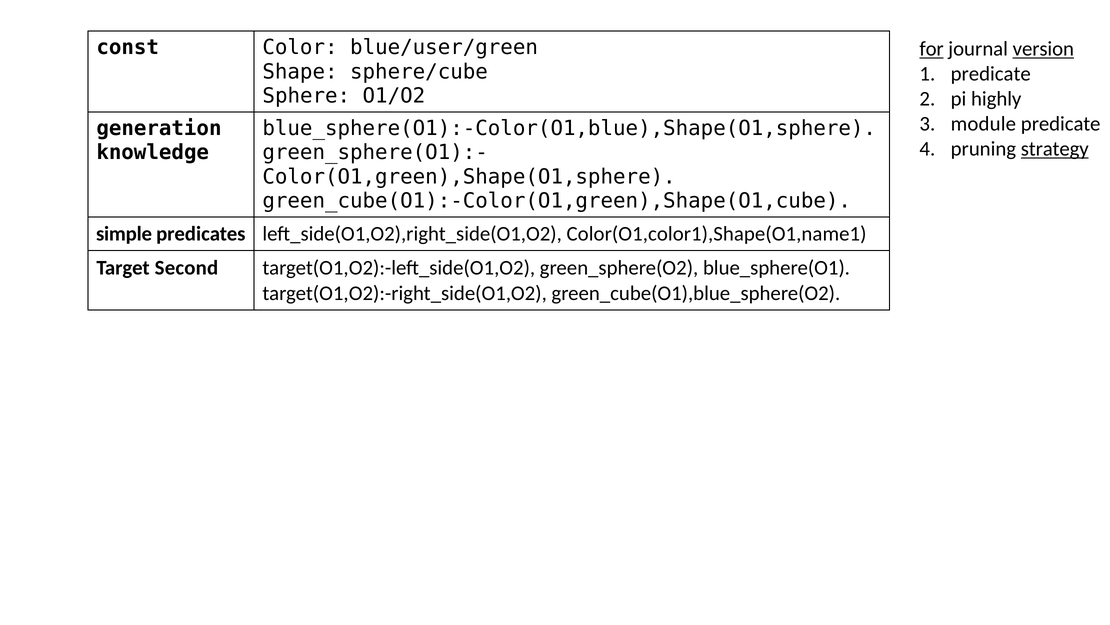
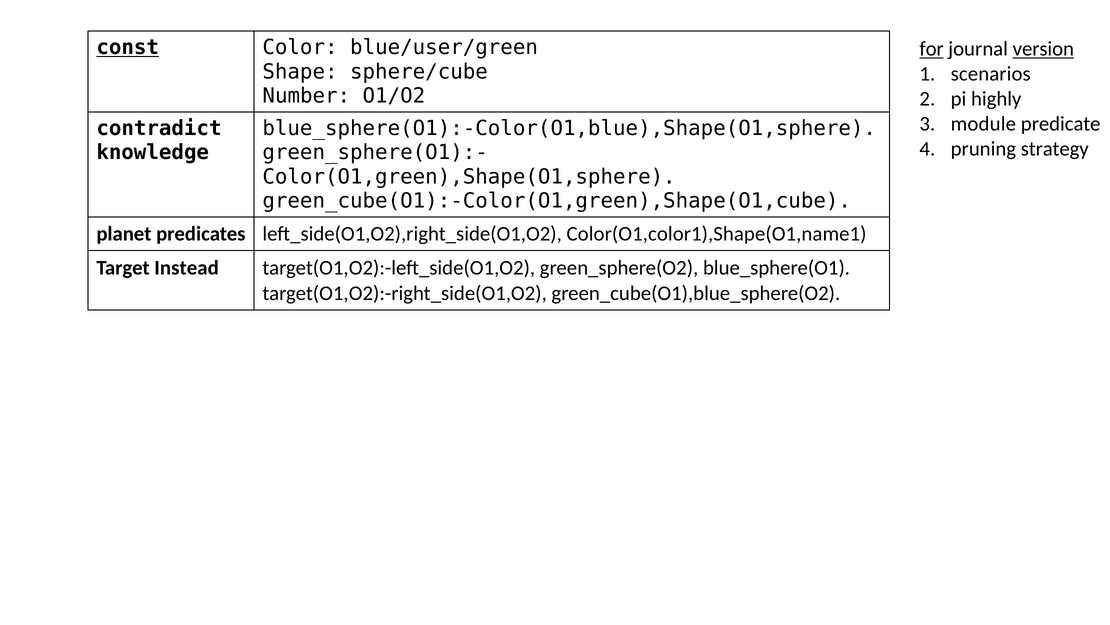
const underline: none -> present (128, 47)
predicate: predicate -> scenarios (991, 74)
Sphere: Sphere -> Number (306, 96)
generation: generation -> contradict (159, 128)
strategy underline: present -> none (1055, 149)
simple: simple -> planet (124, 234)
Second: Second -> Instead (187, 268)
